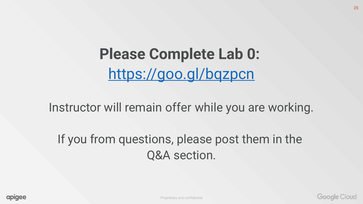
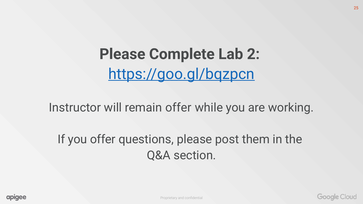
0: 0 -> 2 (253, 54)
you from: from -> offer (103, 140)
